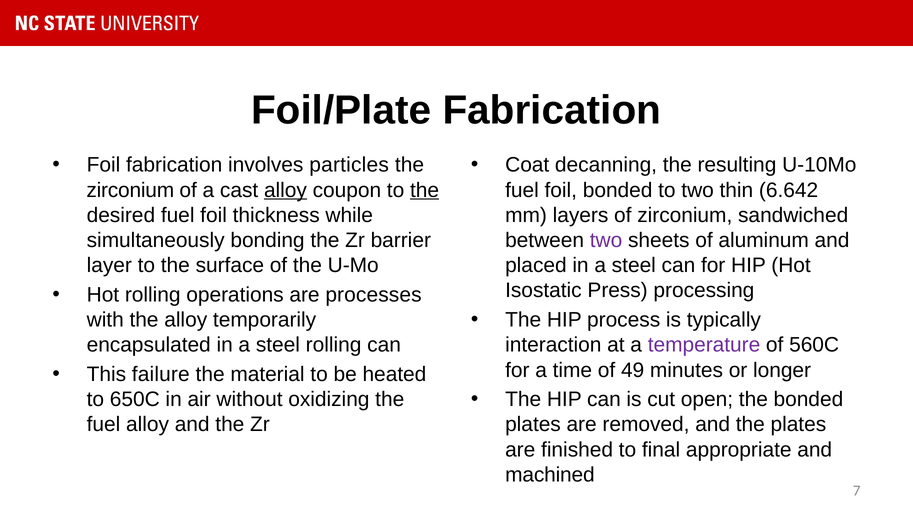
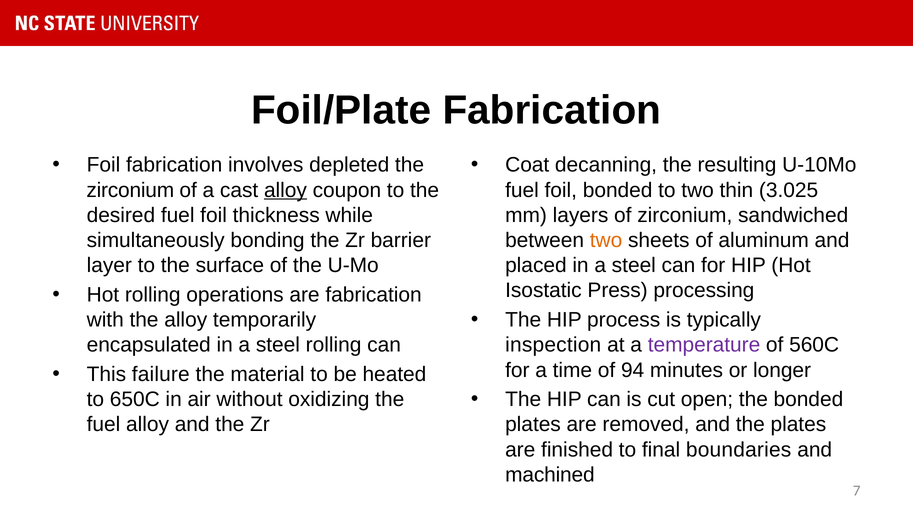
particles: particles -> depleted (349, 165)
the underline: present -> none (425, 190)
6.642: 6.642 -> 3.025 (789, 190)
two colour: purple -> orange (606, 240)
are processes: processes -> fabrication (374, 295)
interaction: interaction -> inspection (553, 345)
49: 49 -> 94 (633, 370)
appropriate: appropriate -> boundaries (739, 449)
